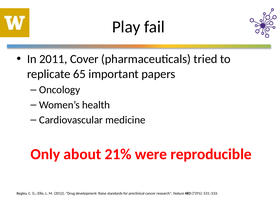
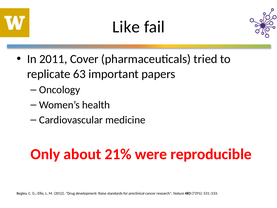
Play: Play -> Like (126, 27)
65: 65 -> 63 (79, 74)
